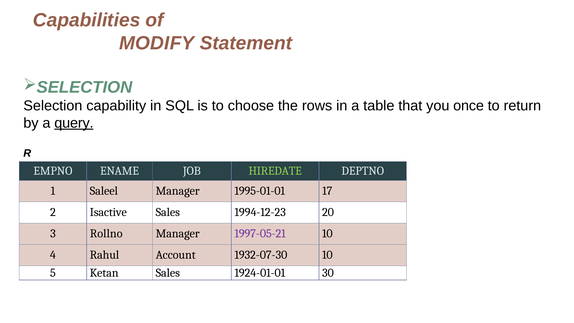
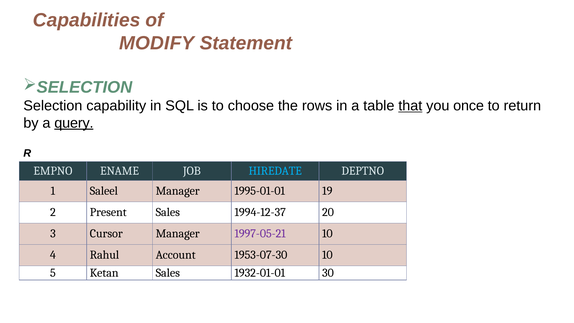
that underline: none -> present (410, 106)
HIREDATE colour: light green -> light blue (275, 171)
17: 17 -> 19 (327, 191)
Isactive: Isactive -> Present (108, 212)
1994-12-23: 1994-12-23 -> 1994-12-37 (260, 212)
Rollno: Rollno -> Cursor (106, 234)
1932-07-30: 1932-07-30 -> 1953-07-30 (261, 255)
1924-01-01: 1924-01-01 -> 1932-01-01 (260, 273)
